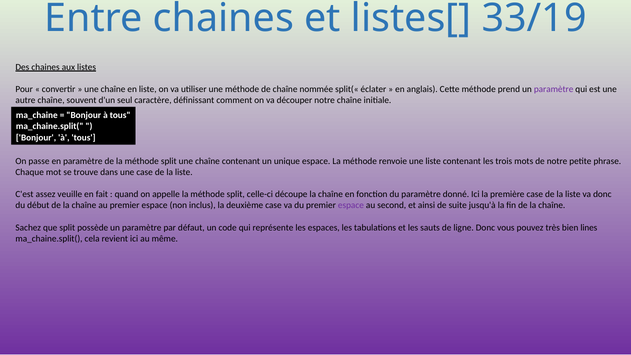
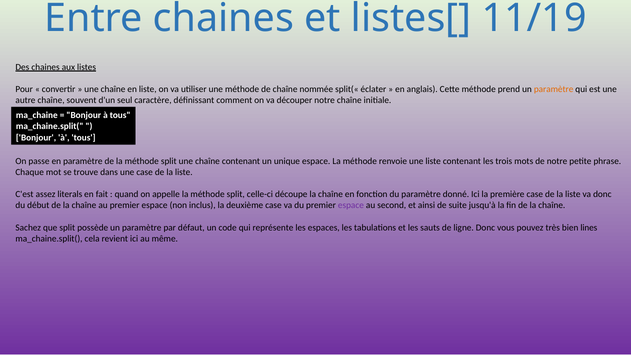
33/19: 33/19 -> 11/19 (534, 18)
paramètre colour: purple -> orange (554, 89)
veuille: veuille -> literals (70, 194)
